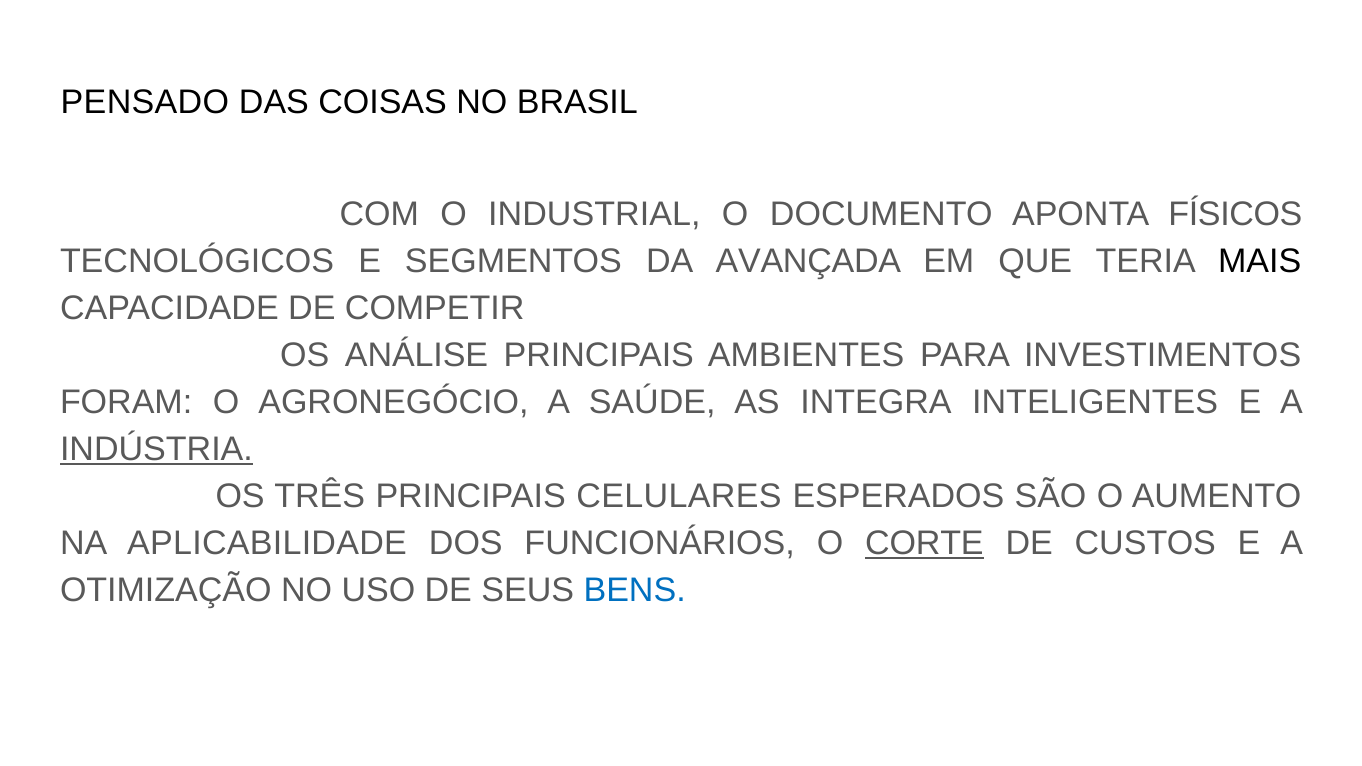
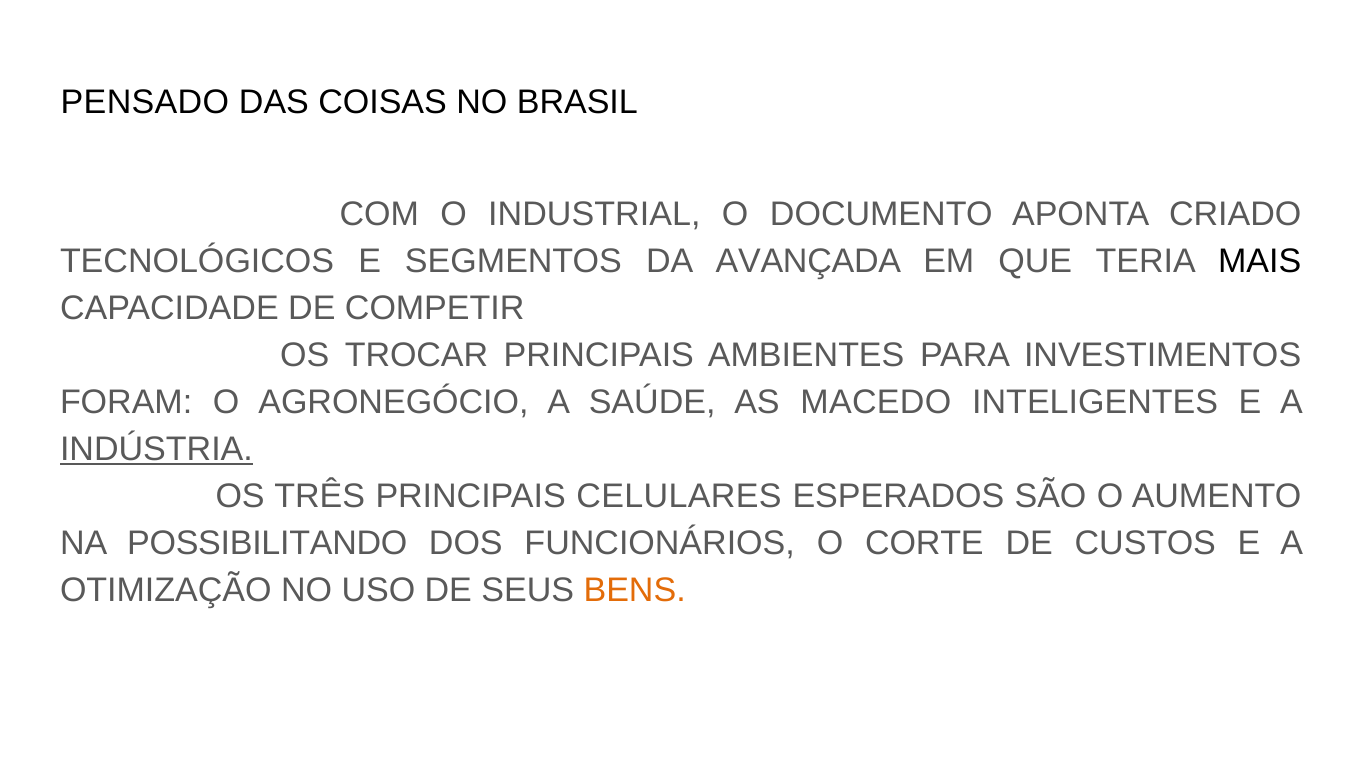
FÍSICOS: FÍSICOS -> CRIADO (1235, 214)
ANÁLISE: ANÁLISE -> TROCAR (417, 355)
INTEGRA: INTEGRA -> MACEDO (876, 402)
APLICABILIDADE: APLICABILIDADE -> POSSIBILITANDO (267, 543)
CORTE underline: present -> none (924, 543)
BENS colour: blue -> orange (635, 590)
